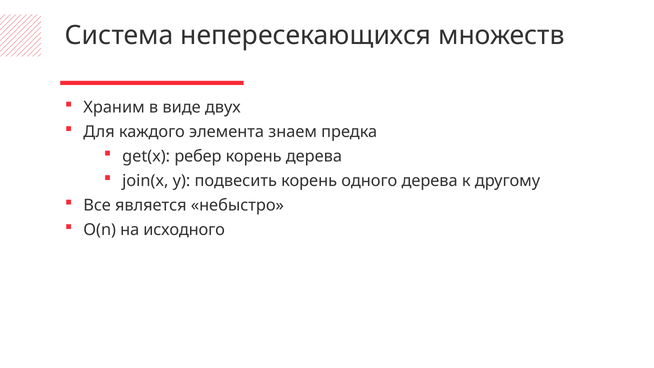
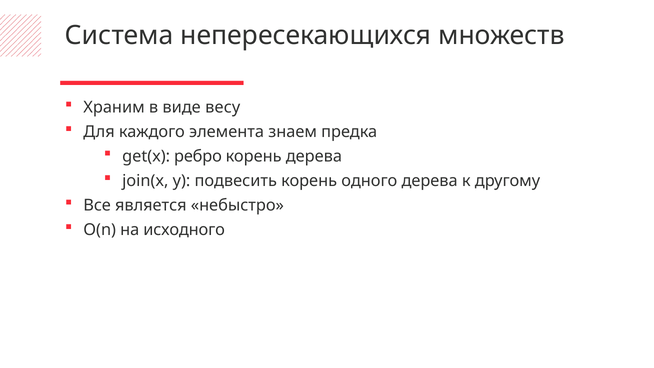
двух: двух -> весу (223, 107)
ребер: ребер -> ребро (198, 156)
